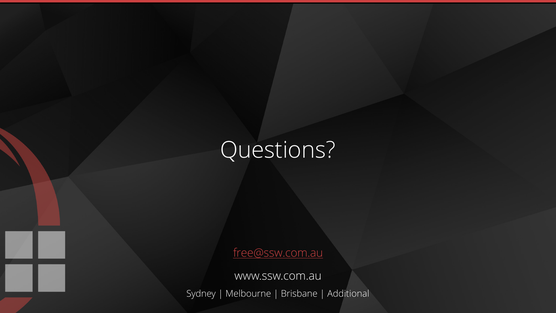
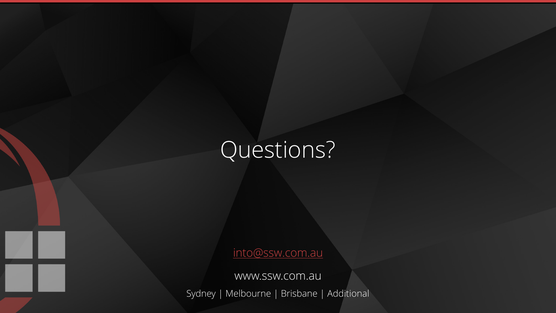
free@ssw.com.au: free@ssw.com.au -> into@ssw.com.au (278, 253)
